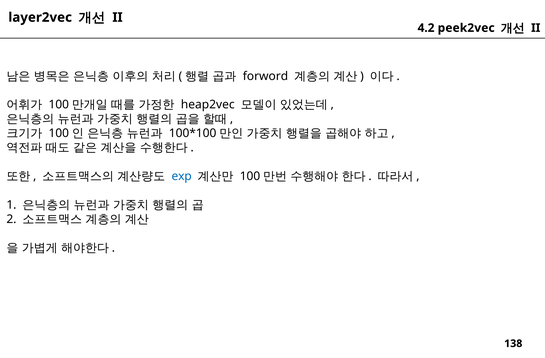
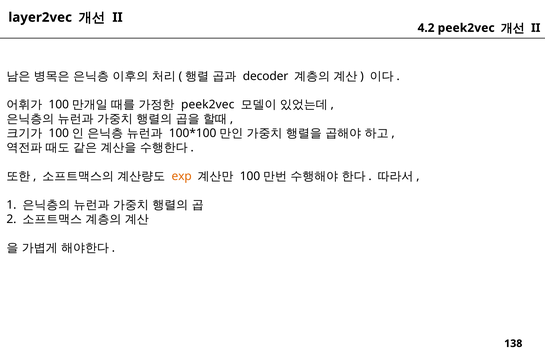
forword: forword -> decoder (266, 76)
heap2vec: heap2vec -> peek2vec (208, 105)
exp colour: blue -> orange (182, 176)
